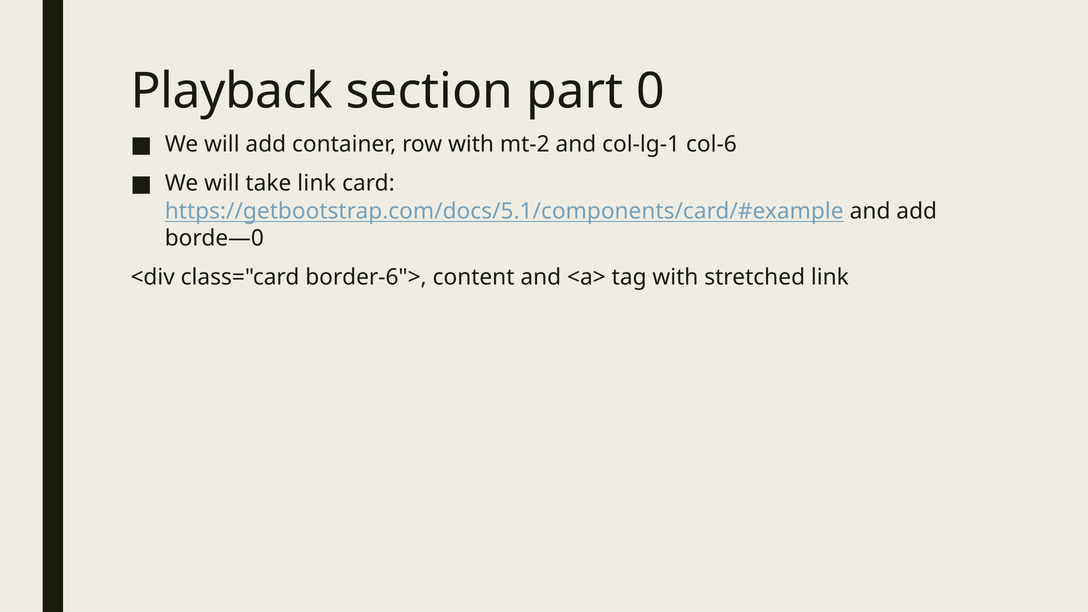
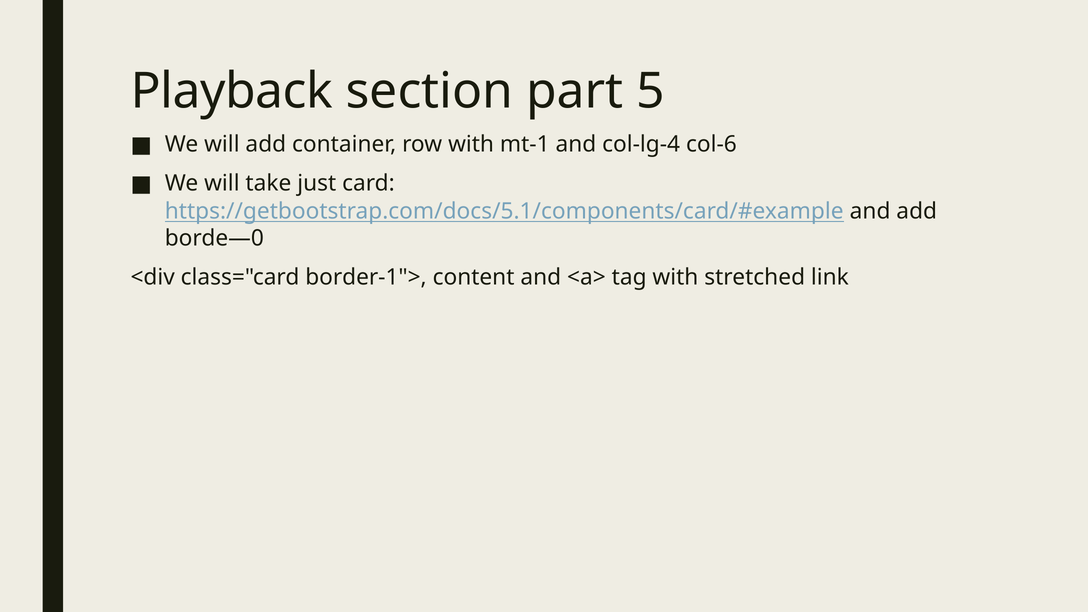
0: 0 -> 5 (651, 91)
mt-2: mt-2 -> mt-1 (525, 144)
col-lg-1: col-lg-1 -> col-lg-4 (641, 144)
take link: link -> just (317, 184)
border-6">: border-6"> -> border-1"> (366, 277)
